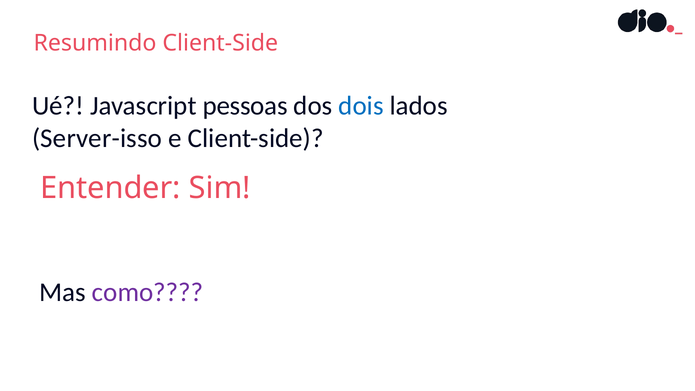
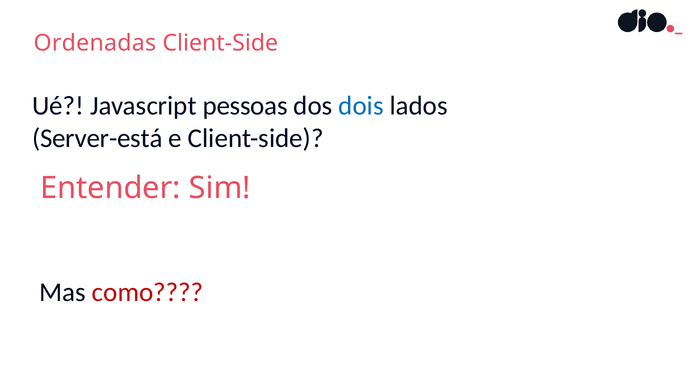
Resumindo: Resumindo -> Ordenadas (95, 43)
Server-isso: Server-isso -> Server-está (97, 138)
como colour: purple -> red (148, 293)
